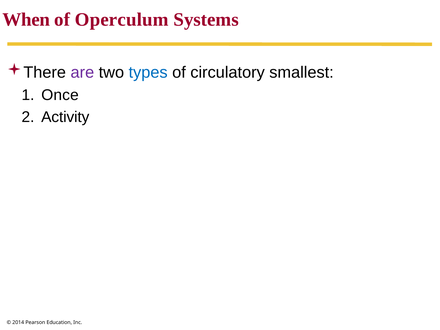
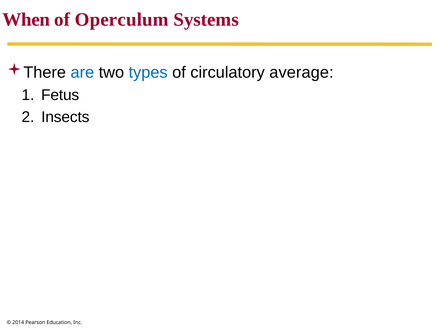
are colour: purple -> blue (82, 73)
smallest: smallest -> average (301, 73)
Once: Once -> Fetus (60, 95)
Activity: Activity -> Insects (65, 117)
